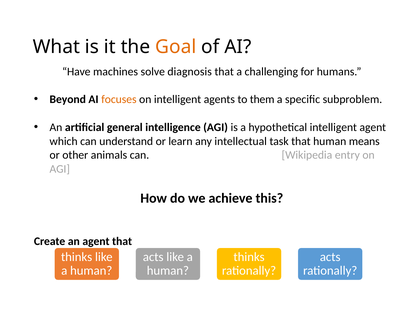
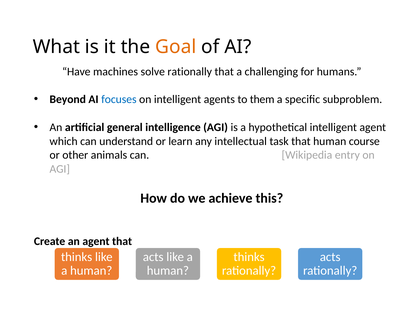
solve diagnosis: diagnosis -> rationally (190, 72)
focuses colour: orange -> blue (119, 99)
means: means -> course (364, 141)
